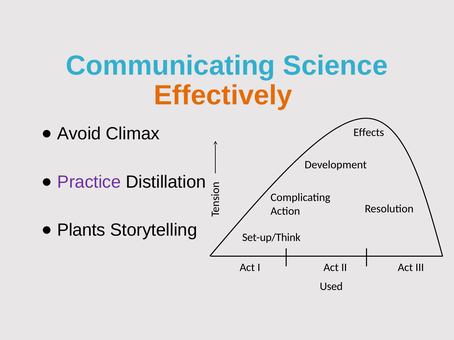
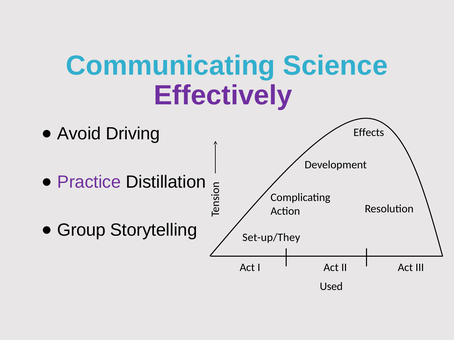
Effectively colour: orange -> purple (223, 96)
Climax: Climax -> Driving (133, 134)
Plants: Plants -> Group (81, 230)
Set-up/Think: Set-up/Think -> Set-up/They (271, 238)
